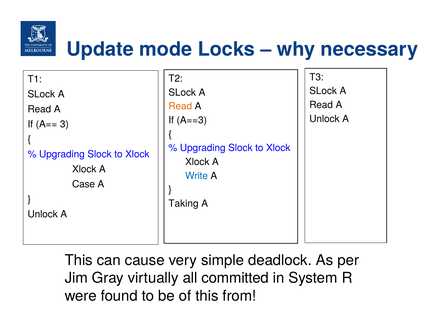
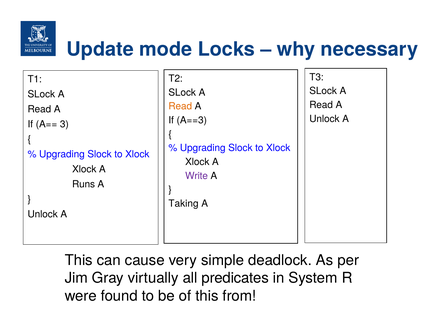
Write colour: blue -> purple (197, 176)
Case: Case -> Runs (84, 185)
committed: committed -> predicates (235, 278)
